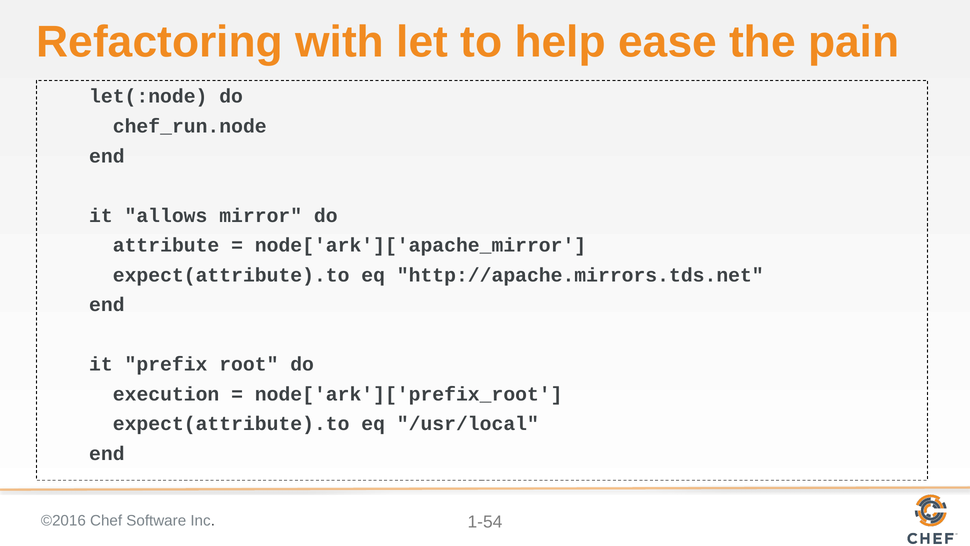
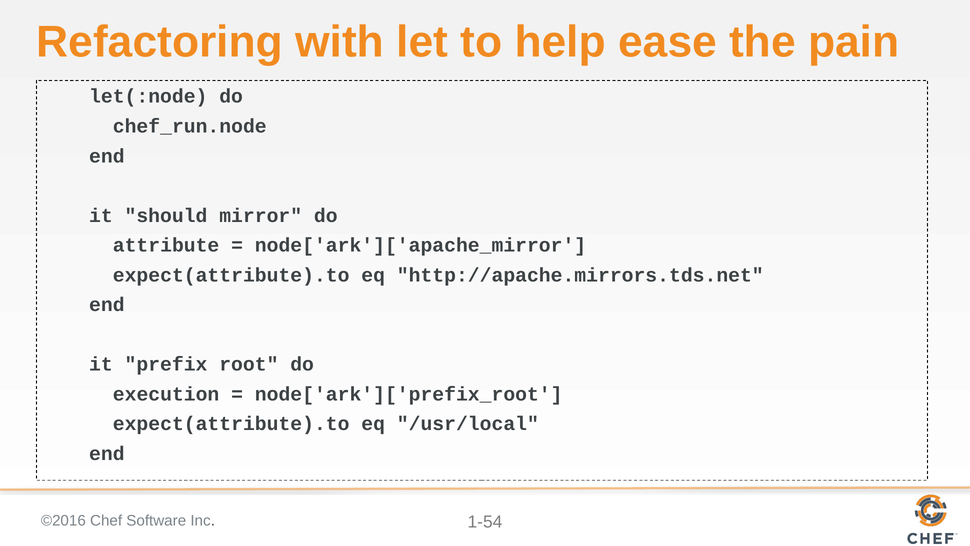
allows: allows -> should (166, 215)
